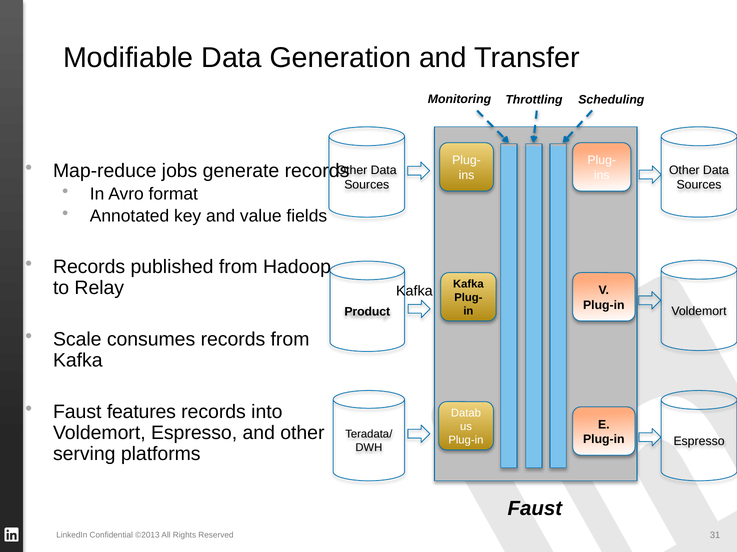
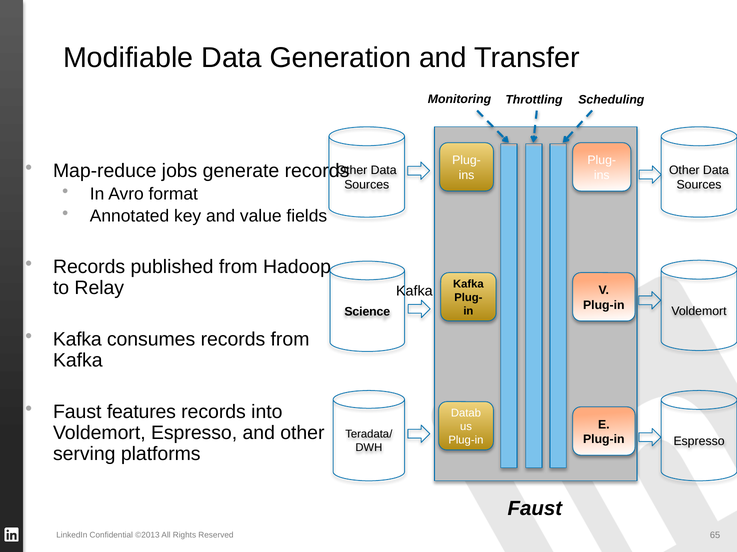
Product: Product -> Science (367, 312)
Scale: Scale -> Kafka (77, 340)
31: 31 -> 65 (715, 536)
